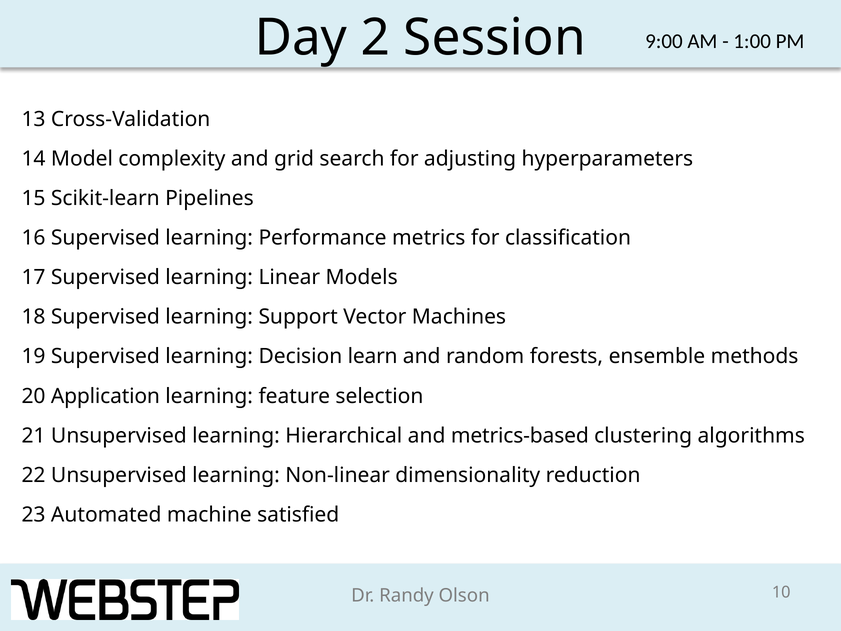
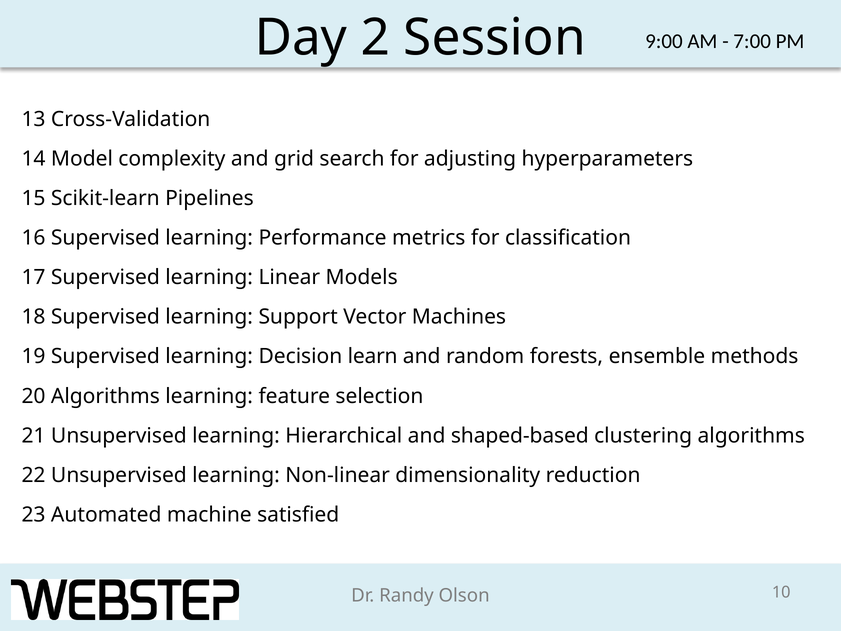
1:00: 1:00 -> 7:00 (752, 41)
20 Application: Application -> Algorithms (105, 396)
metrics-based: metrics-based -> shaped-based (520, 435)
